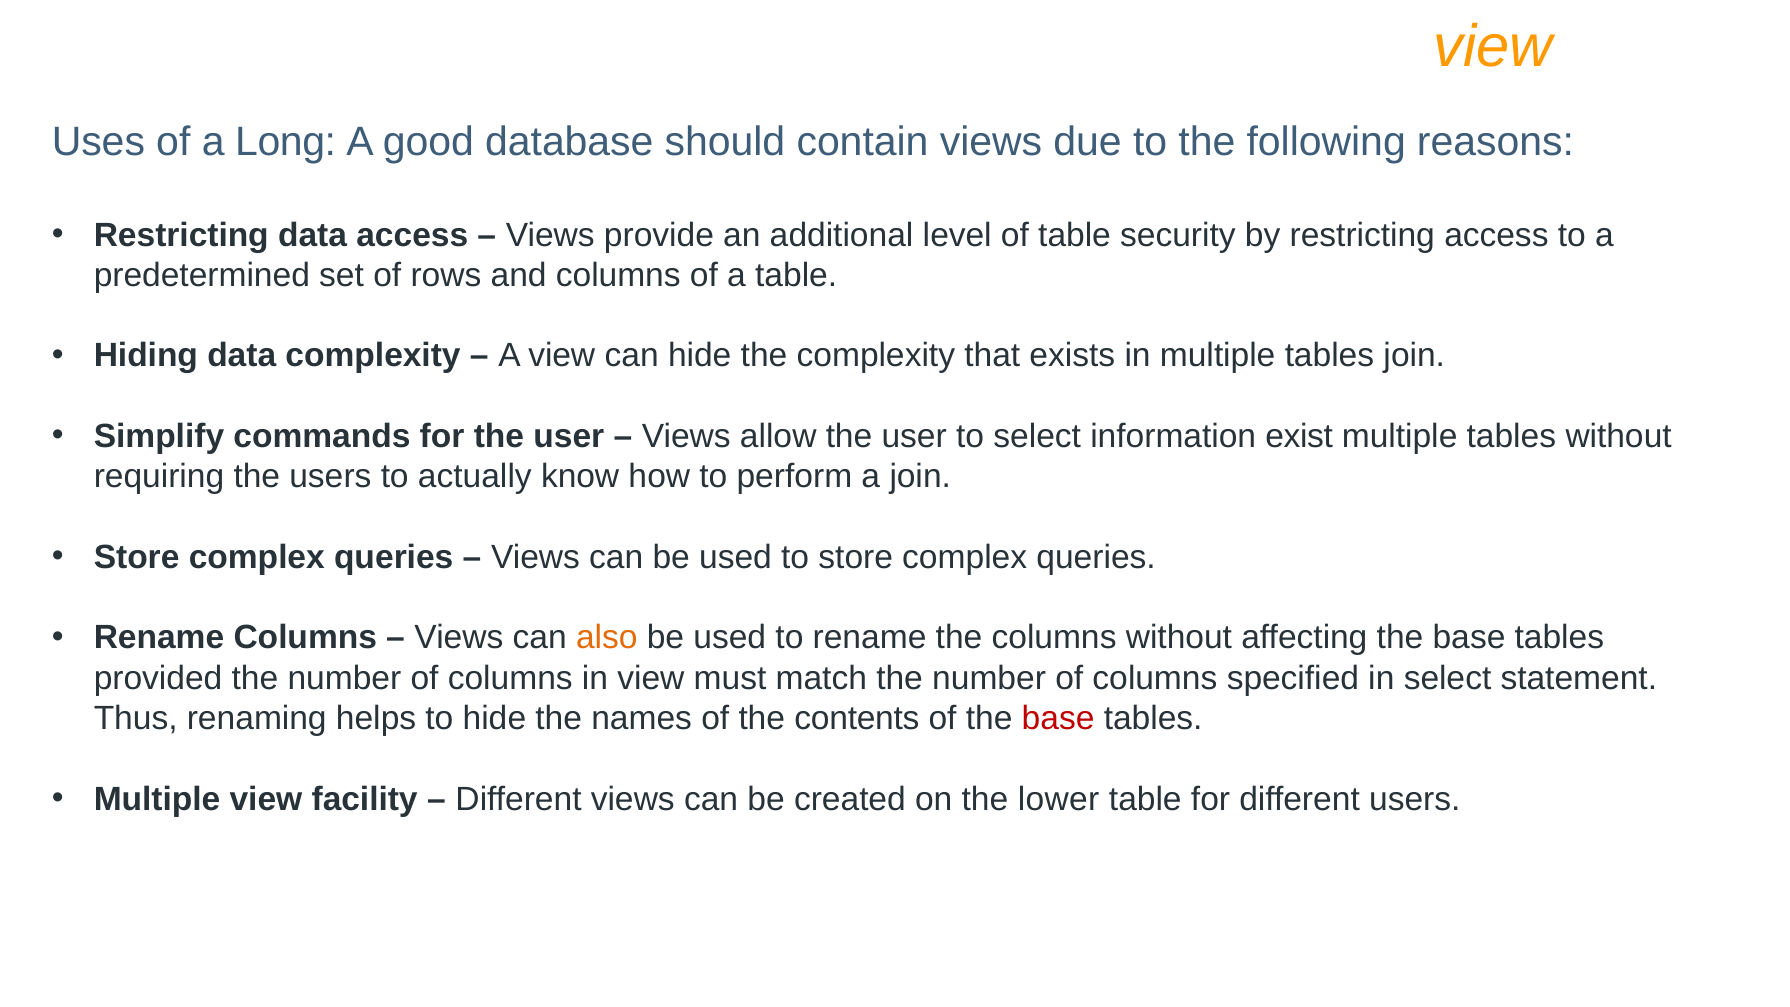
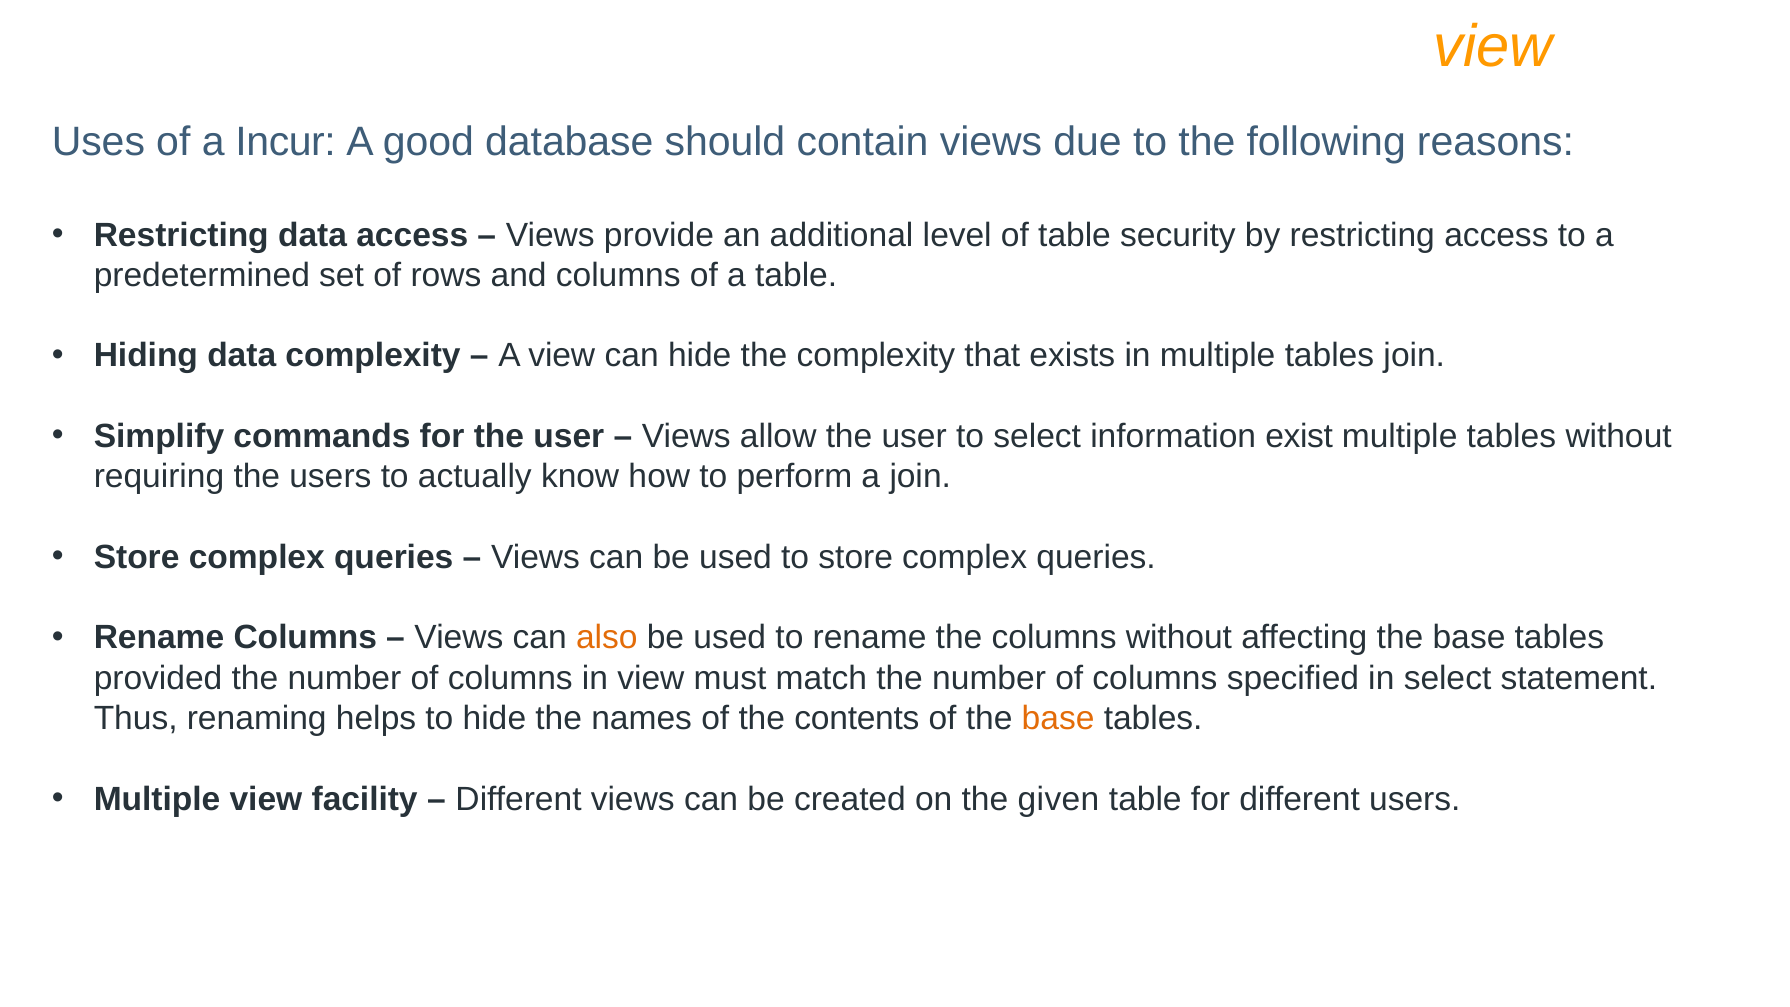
Long: Long -> Incur (286, 142)
base colour: red -> orange (1058, 718)
lower: lower -> given (1059, 799)
